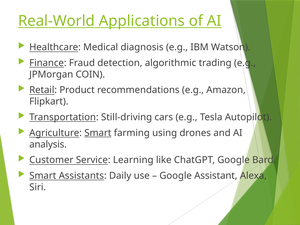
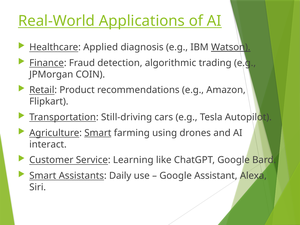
Medical: Medical -> Applied (101, 47)
Watson underline: none -> present (231, 47)
analysis: analysis -> interact (48, 144)
